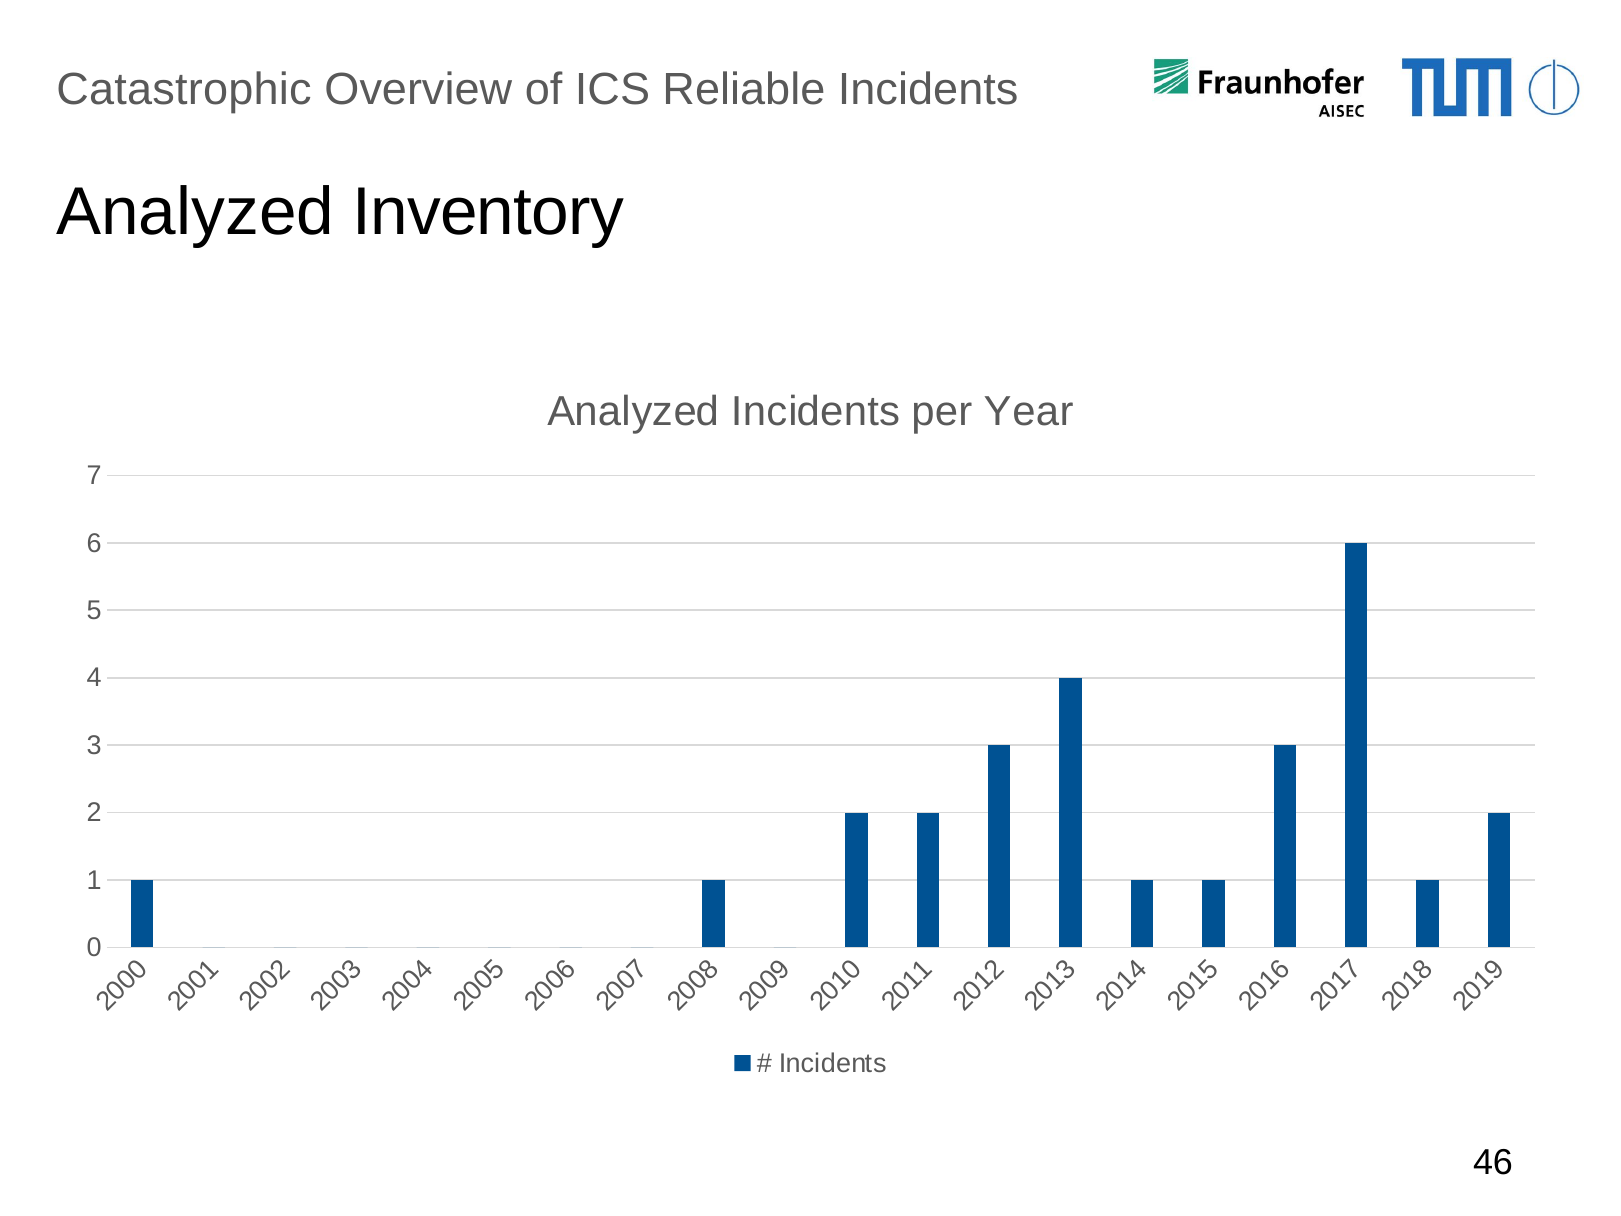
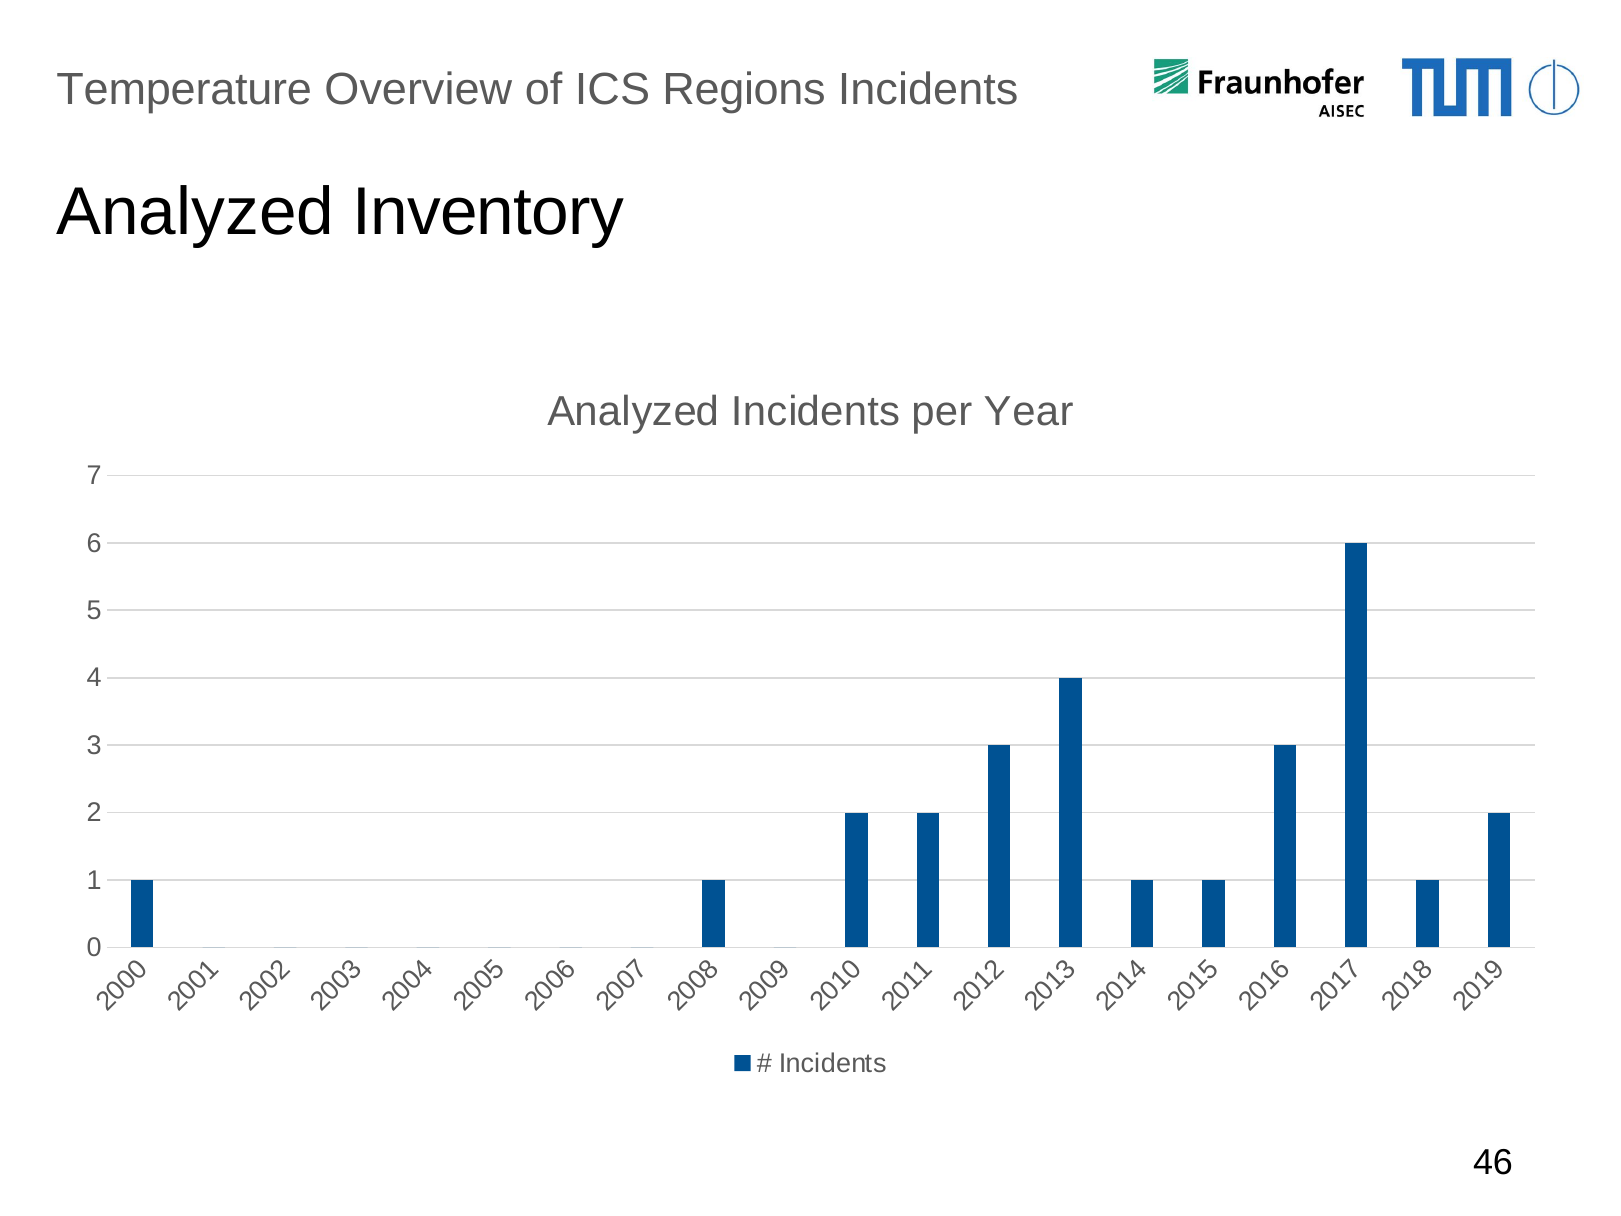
Catastrophic: Catastrophic -> Temperature (184, 89)
Reliable: Reliable -> Regions (744, 89)
